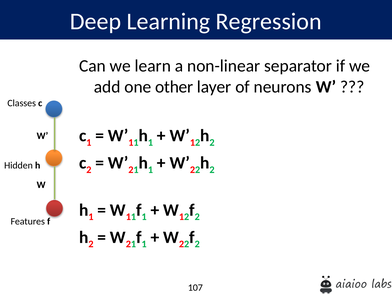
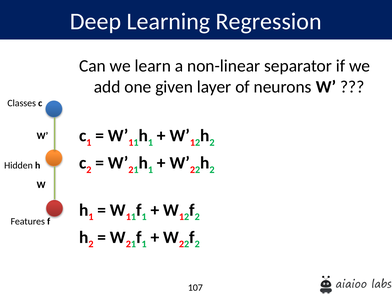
other: other -> given (174, 87)
